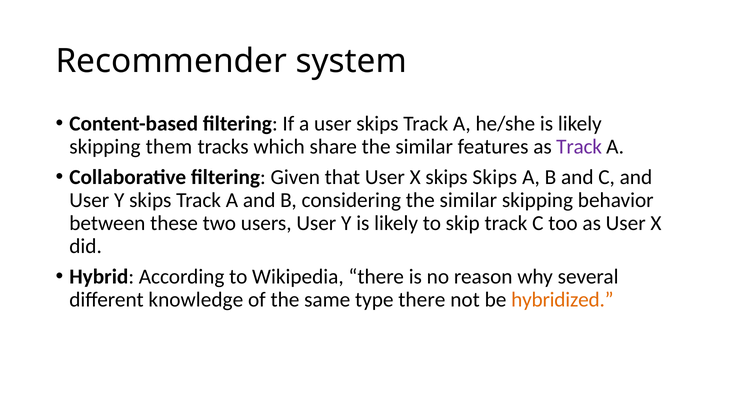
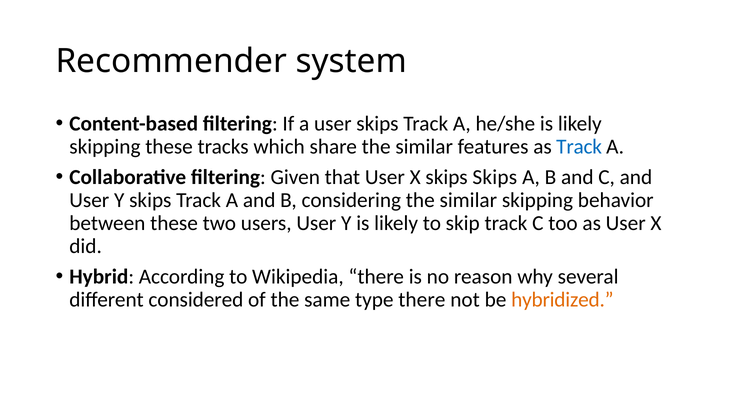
skipping them: them -> these (169, 146)
Track colour: purple -> blue (579, 146)
knowledge: knowledge -> considered (196, 299)
